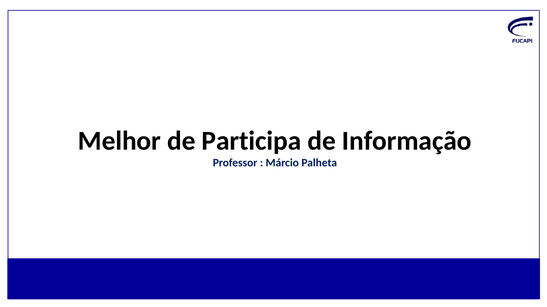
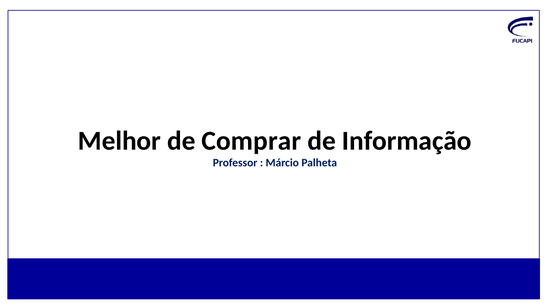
Participa: Participa -> Comprar (251, 141)
